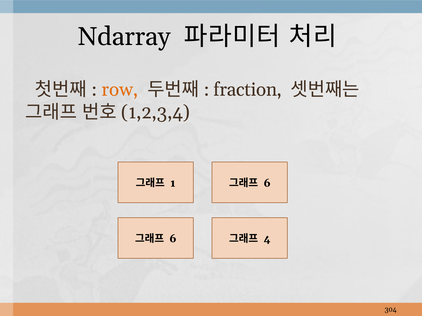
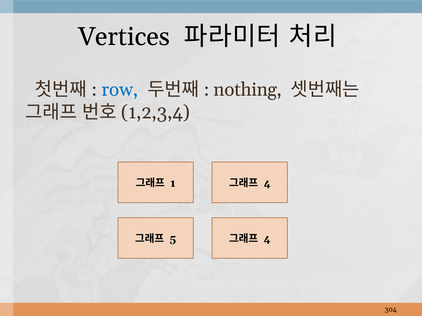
Ndarray: Ndarray -> Vertices (124, 37)
row colour: orange -> blue (120, 90)
fraction: fraction -> nothing (248, 90)
6: 6 -> 4 (267, 183)
6: 6 -> 5 (173, 239)
